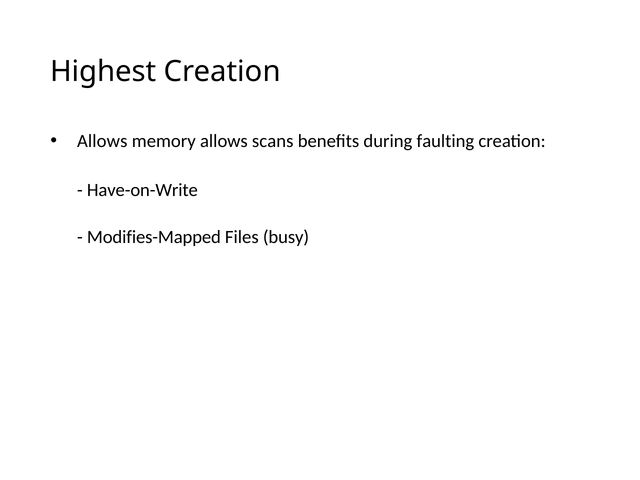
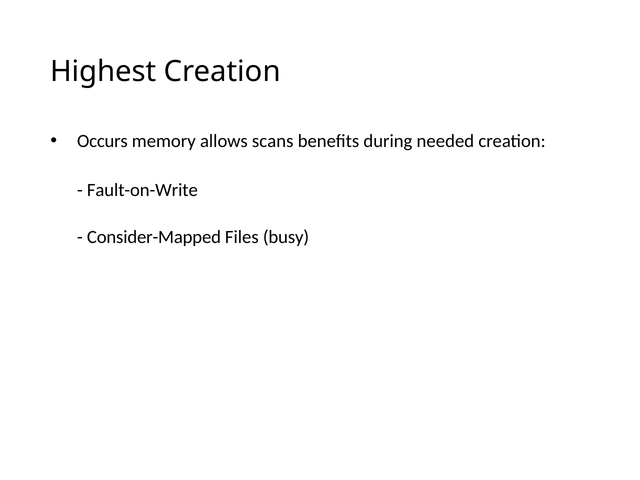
Allows: Allows -> Occurs (102, 141)
faulting: faulting -> needed (445, 141)
Have-on-Write: Have-on-Write -> Fault-on-Write (142, 190)
Modifies-Mapped: Modifies-Mapped -> Consider-Mapped (154, 237)
